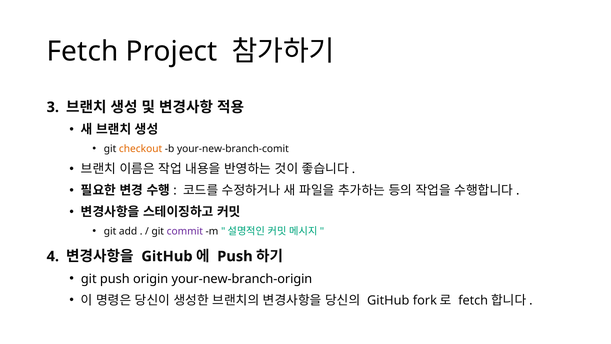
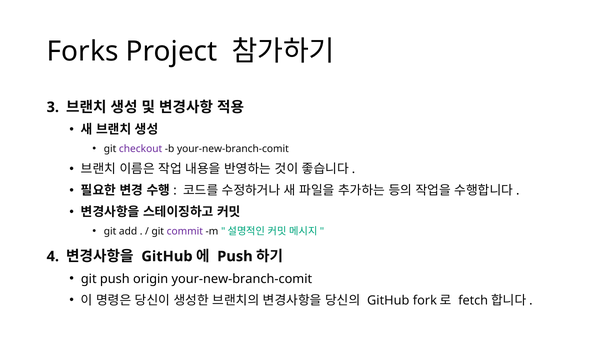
Fetch: Fetch -> Forks (83, 51)
checkout colour: orange -> purple (141, 149)
origin your-new-branch-origin: your-new-branch-origin -> your-new-branch-comit (242, 279)
